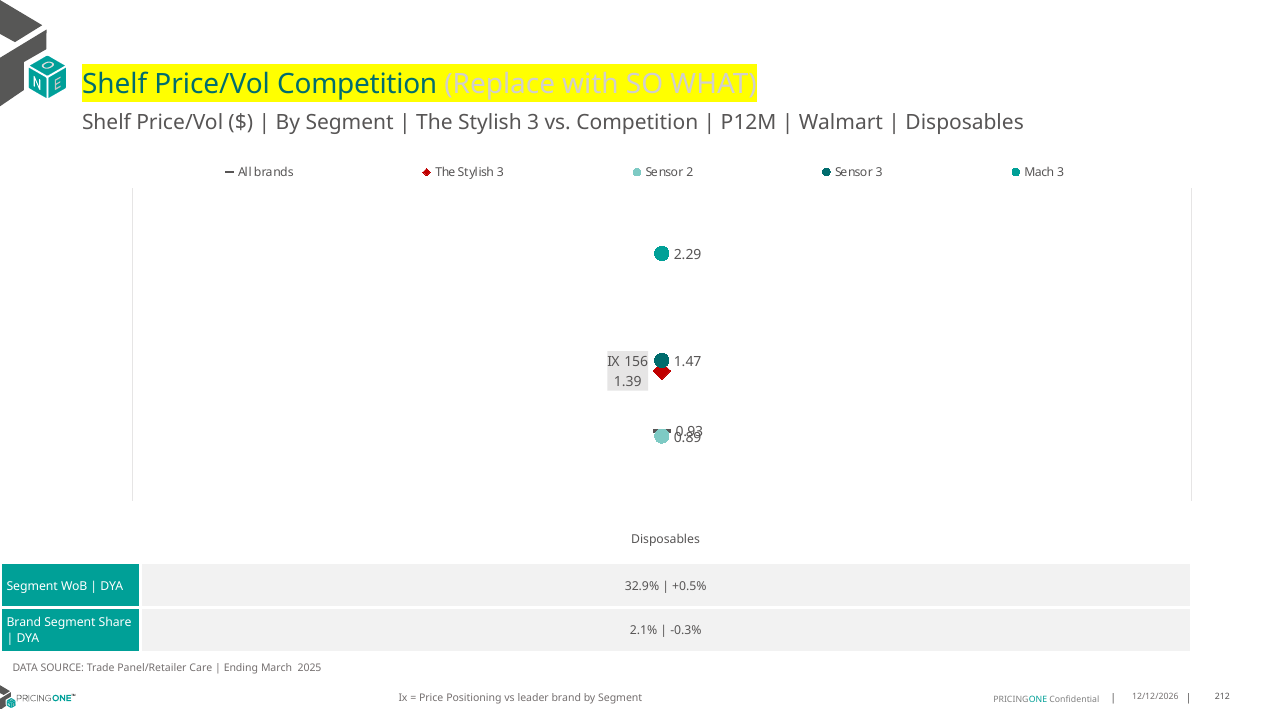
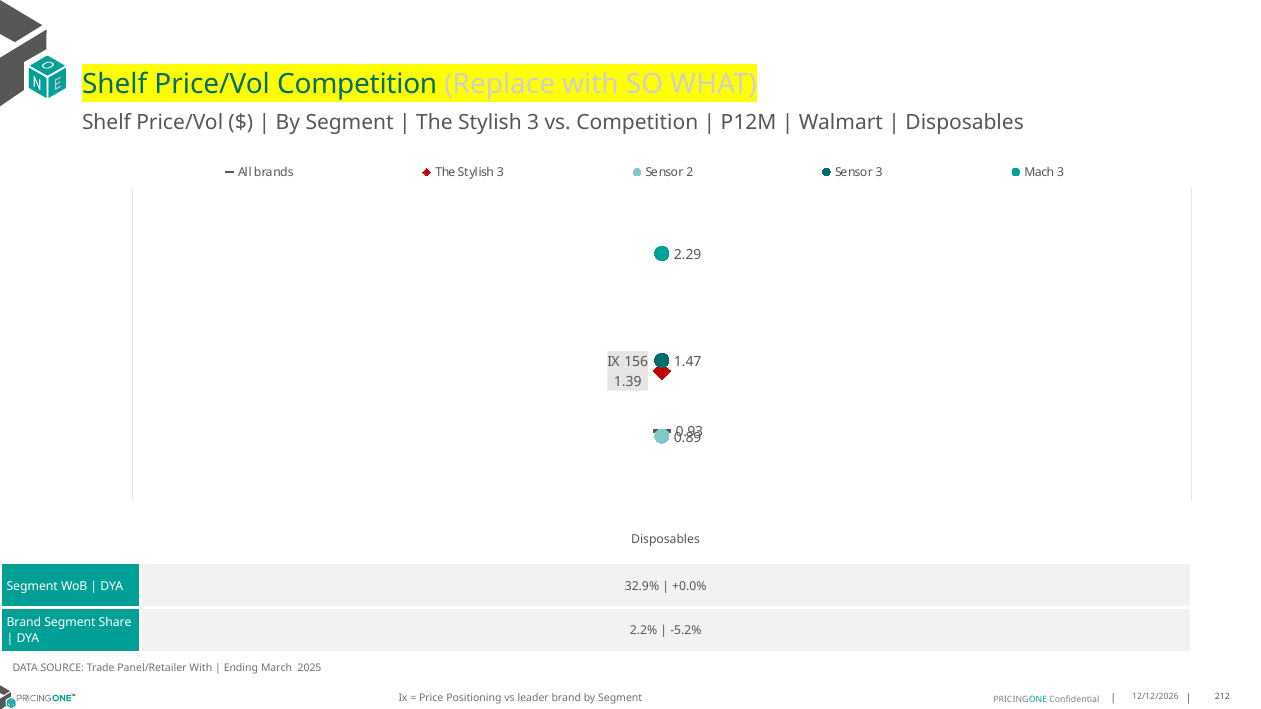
+0.5%: +0.5% -> +0.0% (689, 586)
2.1%: 2.1% -> 2.2% (644, 631)
-0.3%: -0.3% -> -5.2% (686, 631)
Panel/Retailer Care: Care -> With (201, 668)
